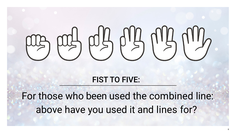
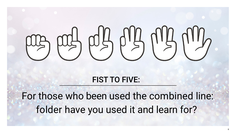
above: above -> folder (49, 110)
lines: lines -> learn (167, 110)
